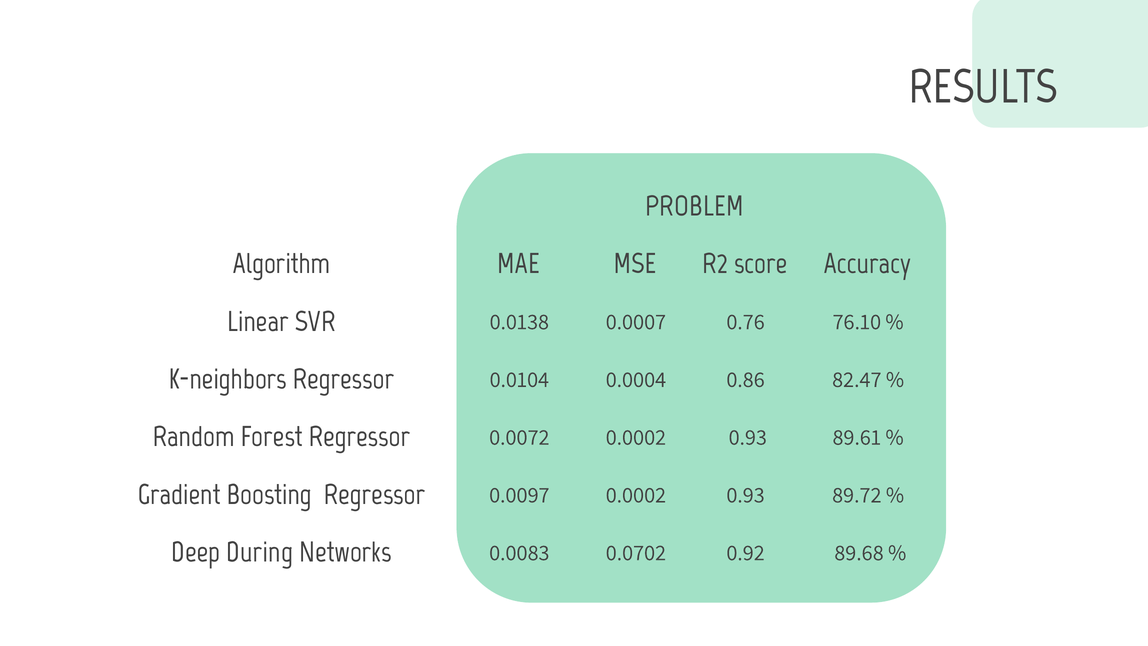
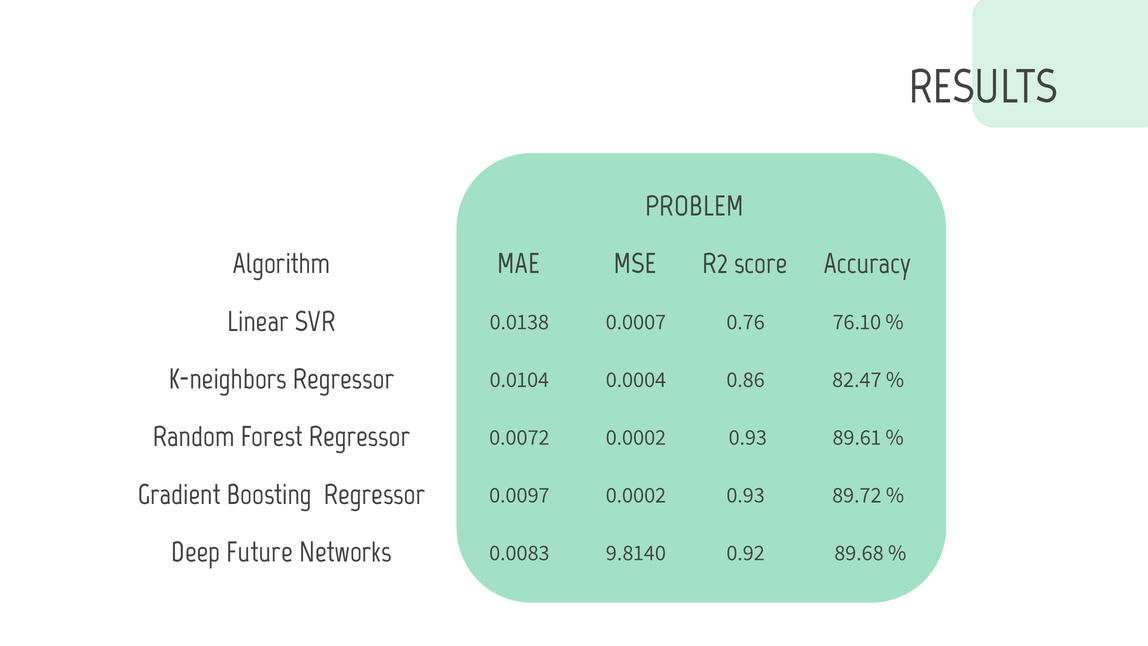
During: During -> Future (260, 552)
0.0702: 0.0702 -> 9.8140 (636, 553)
